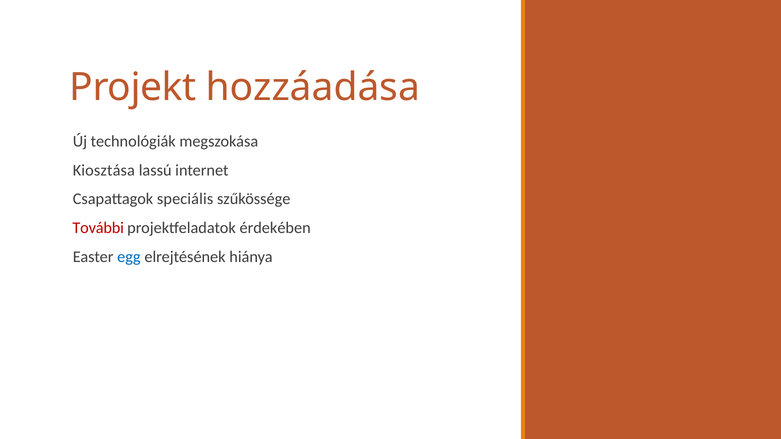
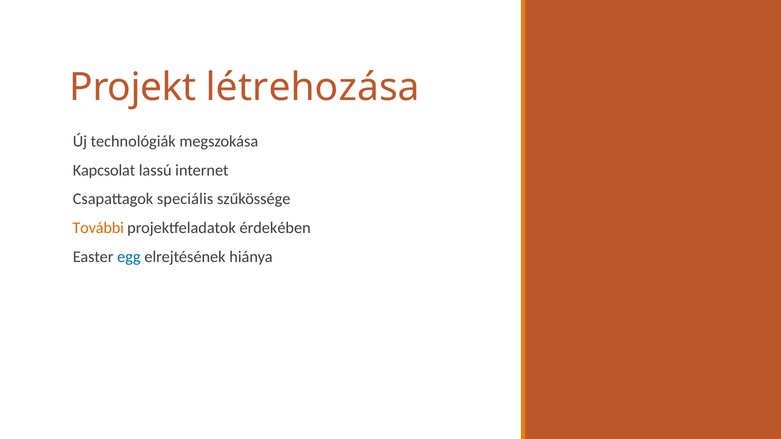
hozzáadása: hozzáadása -> létrehozása (313, 87)
Kiosztása: Kiosztása -> Kapcsolat (104, 170)
További colour: red -> orange (98, 228)
